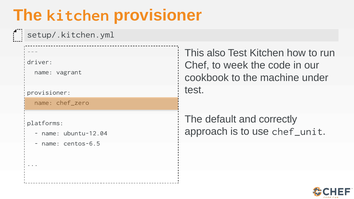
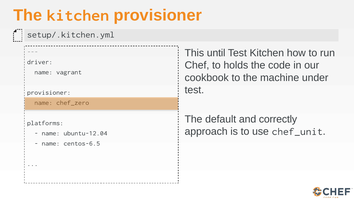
also: also -> until (216, 53)
week: week -> holds (236, 65)
